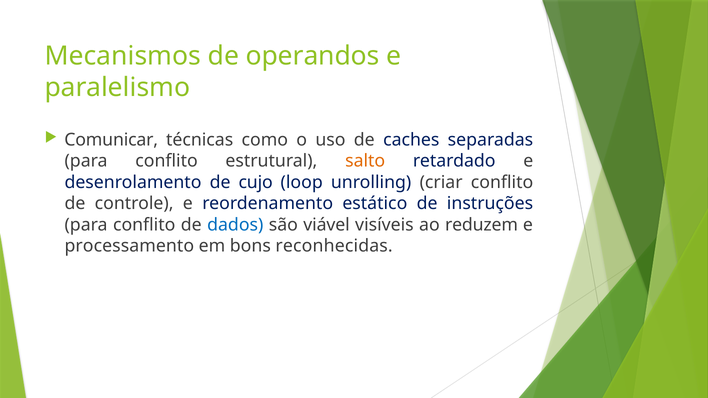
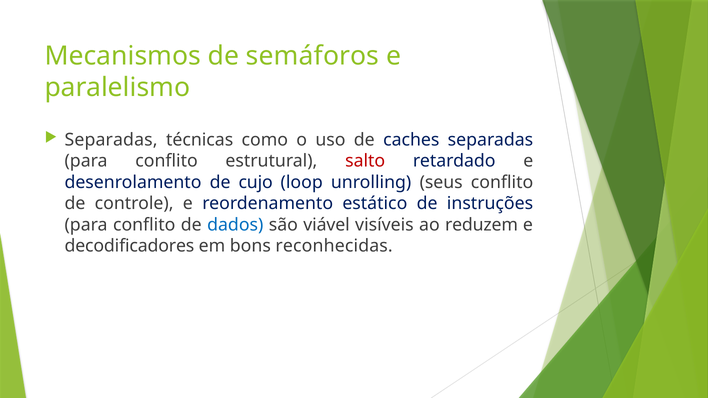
operandos: operandos -> semáforos (313, 56)
Comunicar: Comunicar -> Separadas (111, 140)
salto colour: orange -> red (365, 161)
criar: criar -> seus (441, 182)
processamento: processamento -> decodificadores (129, 246)
